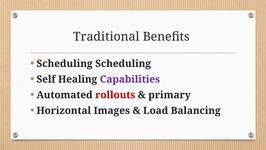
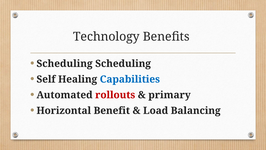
Traditional: Traditional -> Technology (106, 36)
Capabilities colour: purple -> blue (130, 79)
Images: Images -> Benefit (112, 110)
